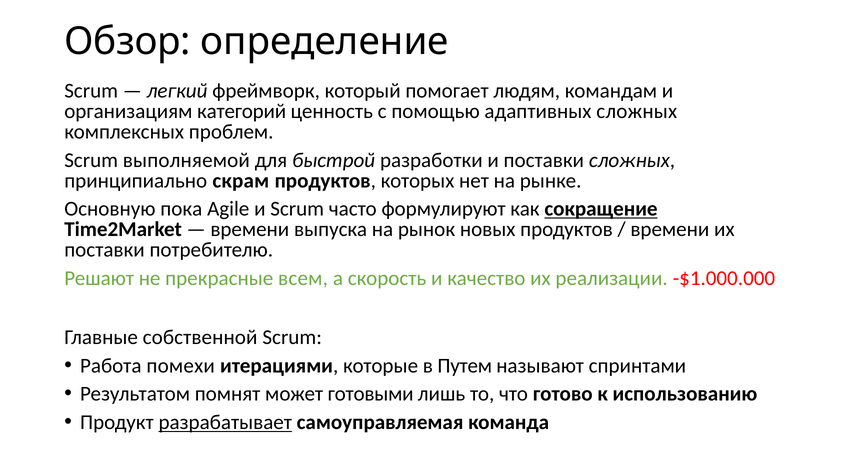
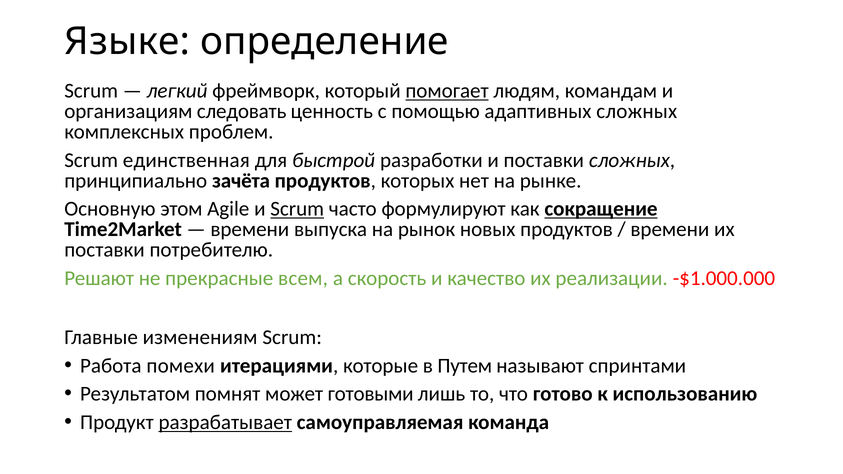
Обзор: Обзор -> Языке (127, 41)
помогает underline: none -> present (447, 91)
категорий: категорий -> следовать (242, 111)
выполняемой: выполняемой -> единственная (186, 160)
скрам: скрам -> зачёта (241, 181)
пока: пока -> этом (181, 209)
Scrum underline: none -> present (297, 209)
собственной: собственной -> изменениям (200, 337)
